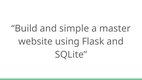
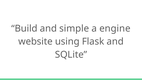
master: master -> engine (115, 28)
